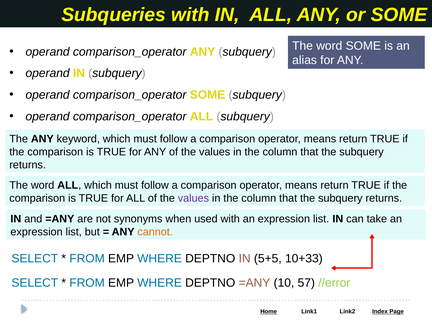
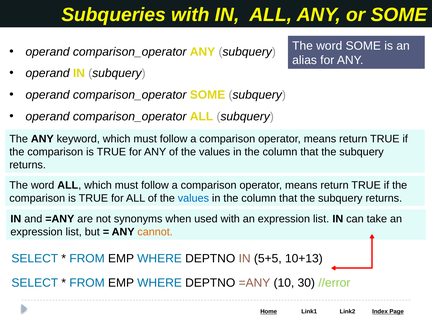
values colour: purple -> blue (193, 198)
10+33: 10+33 -> 10+13 (304, 259)
57: 57 -> 30 (306, 283)
